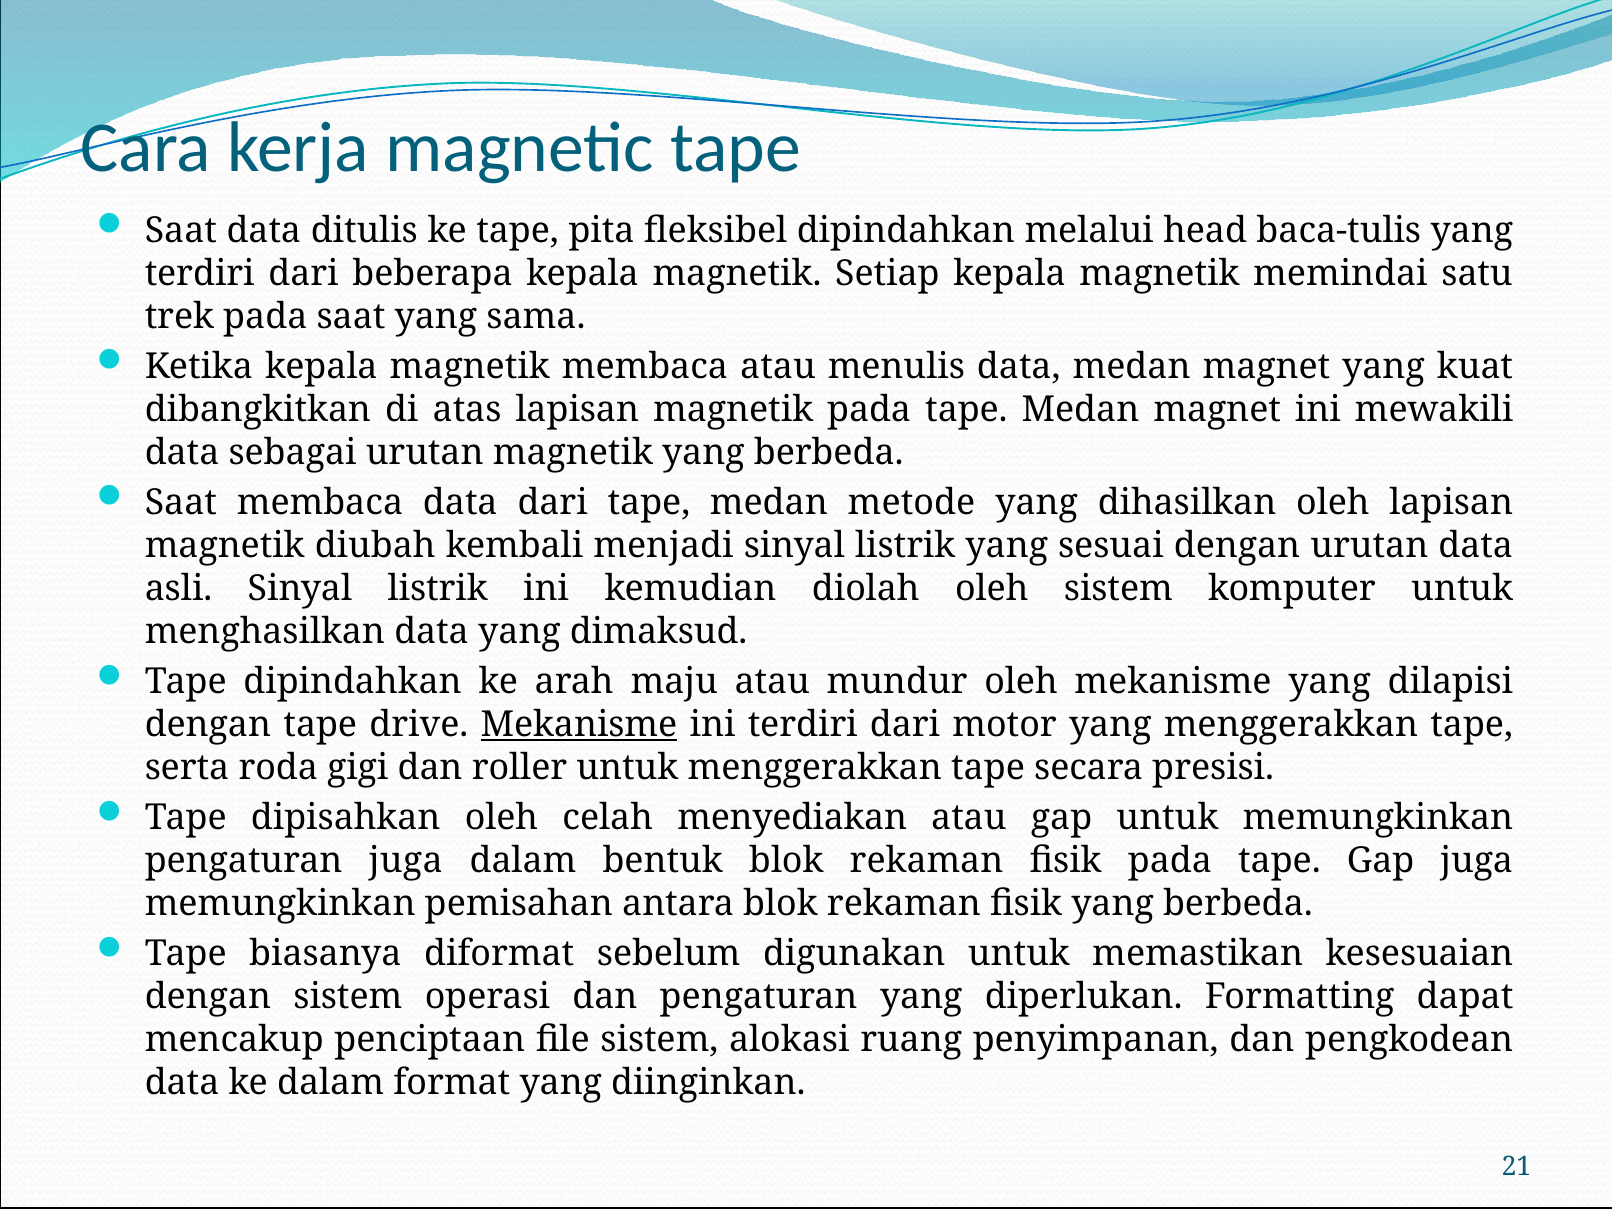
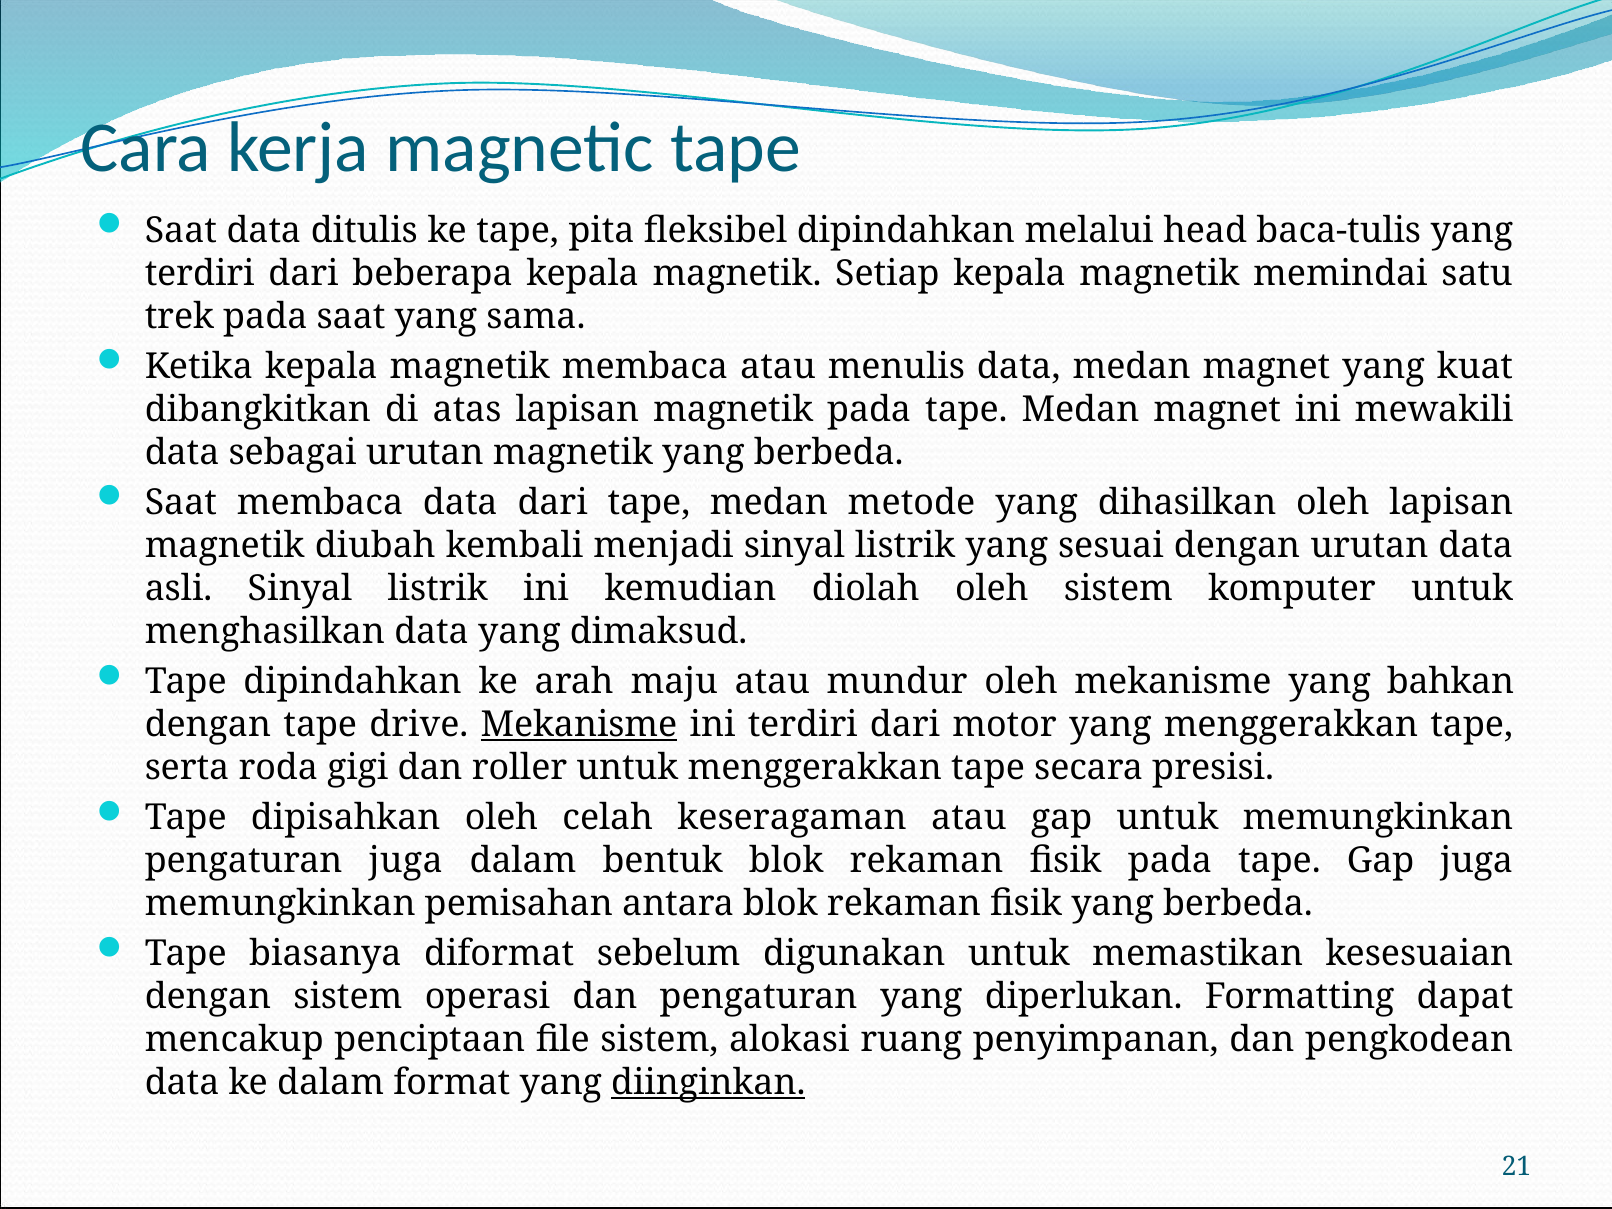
dilapisi: dilapisi -> bahkan (1451, 681)
menyediakan: menyediakan -> keseragaman (792, 818)
diinginkan underline: none -> present (708, 1083)
